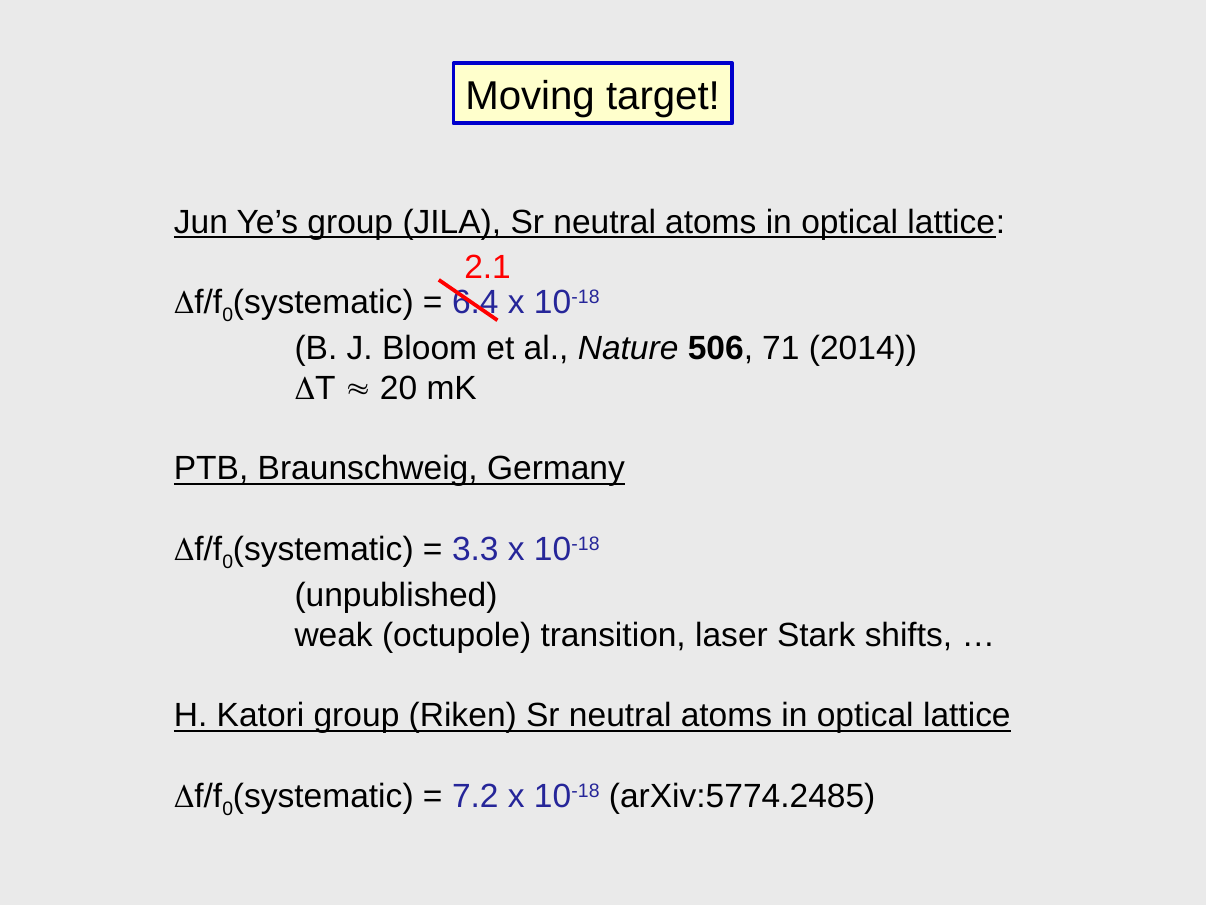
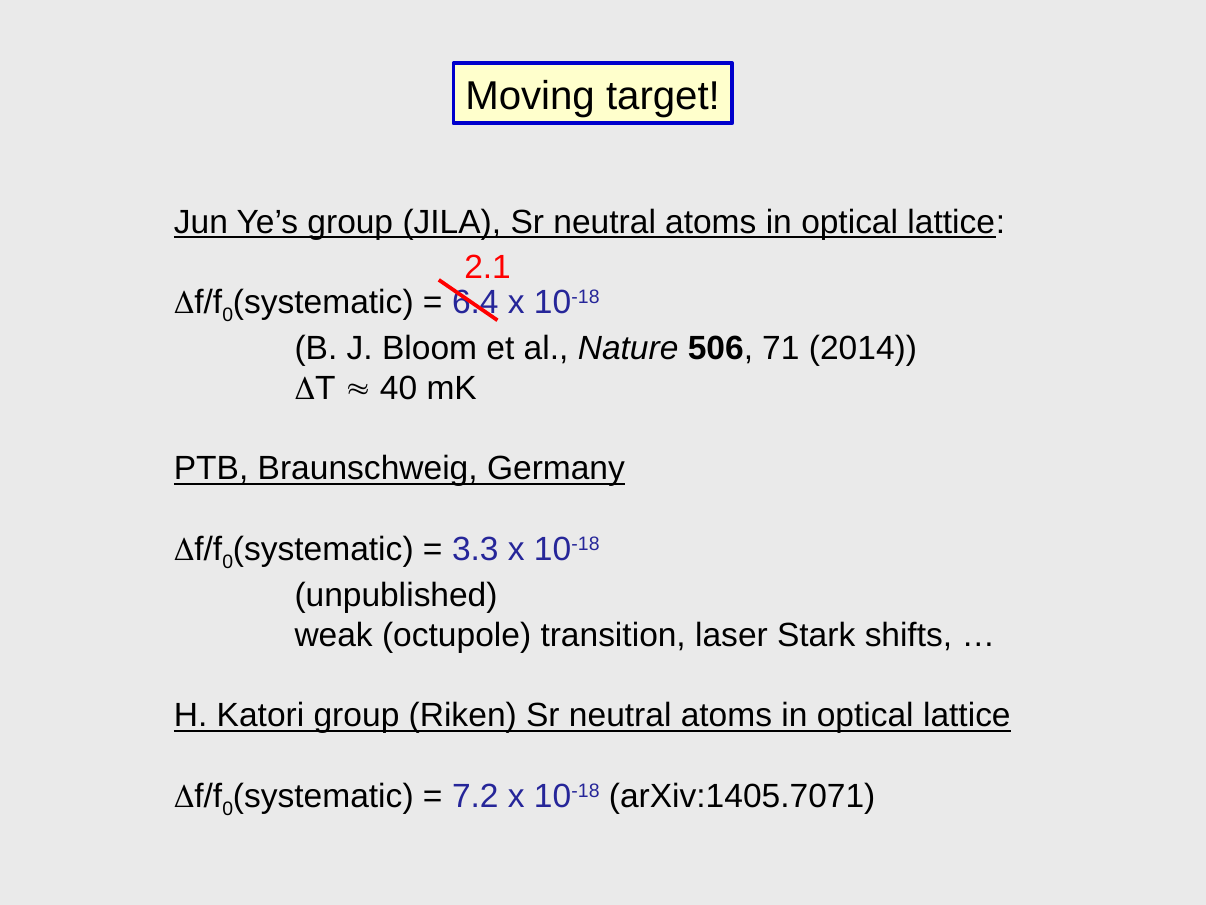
20: 20 -> 40 (399, 388)
arXiv:5774.2485: arXiv:5774.2485 -> arXiv:1405.7071 (742, 796)
